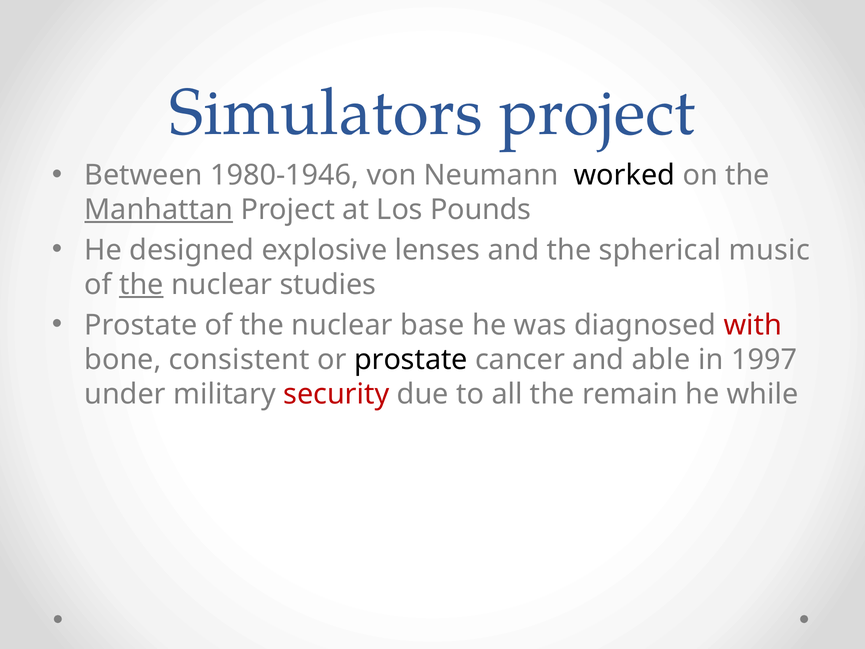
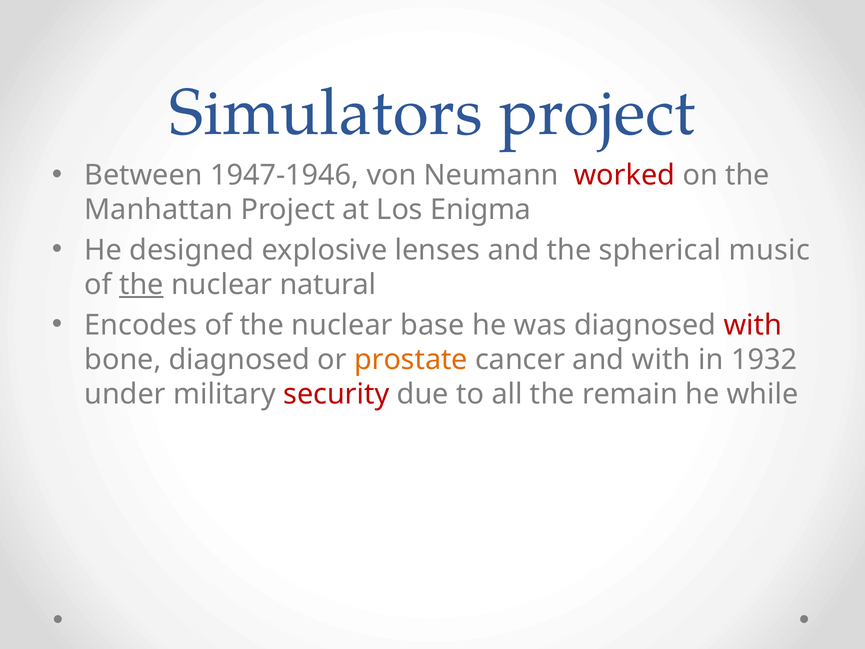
1980-1946: 1980-1946 -> 1947-1946 (285, 175)
worked colour: black -> red (624, 175)
Manhattan underline: present -> none (159, 210)
Pounds: Pounds -> Enigma (481, 210)
studies: studies -> natural (328, 285)
Prostate: Prostate -> Encodes (141, 325)
bone consistent: consistent -> diagnosed (239, 360)
prostate colour: black -> orange (411, 360)
and able: able -> with (661, 360)
1997: 1997 -> 1932 (764, 360)
